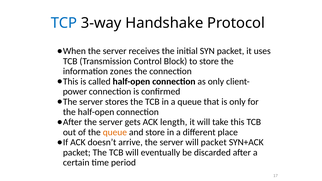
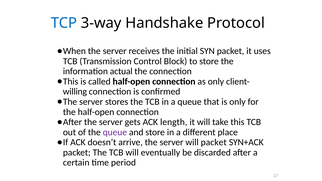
zones: zones -> actual (121, 71)
power: power -> willing (75, 92)
queue colour: orange -> purple (115, 132)
